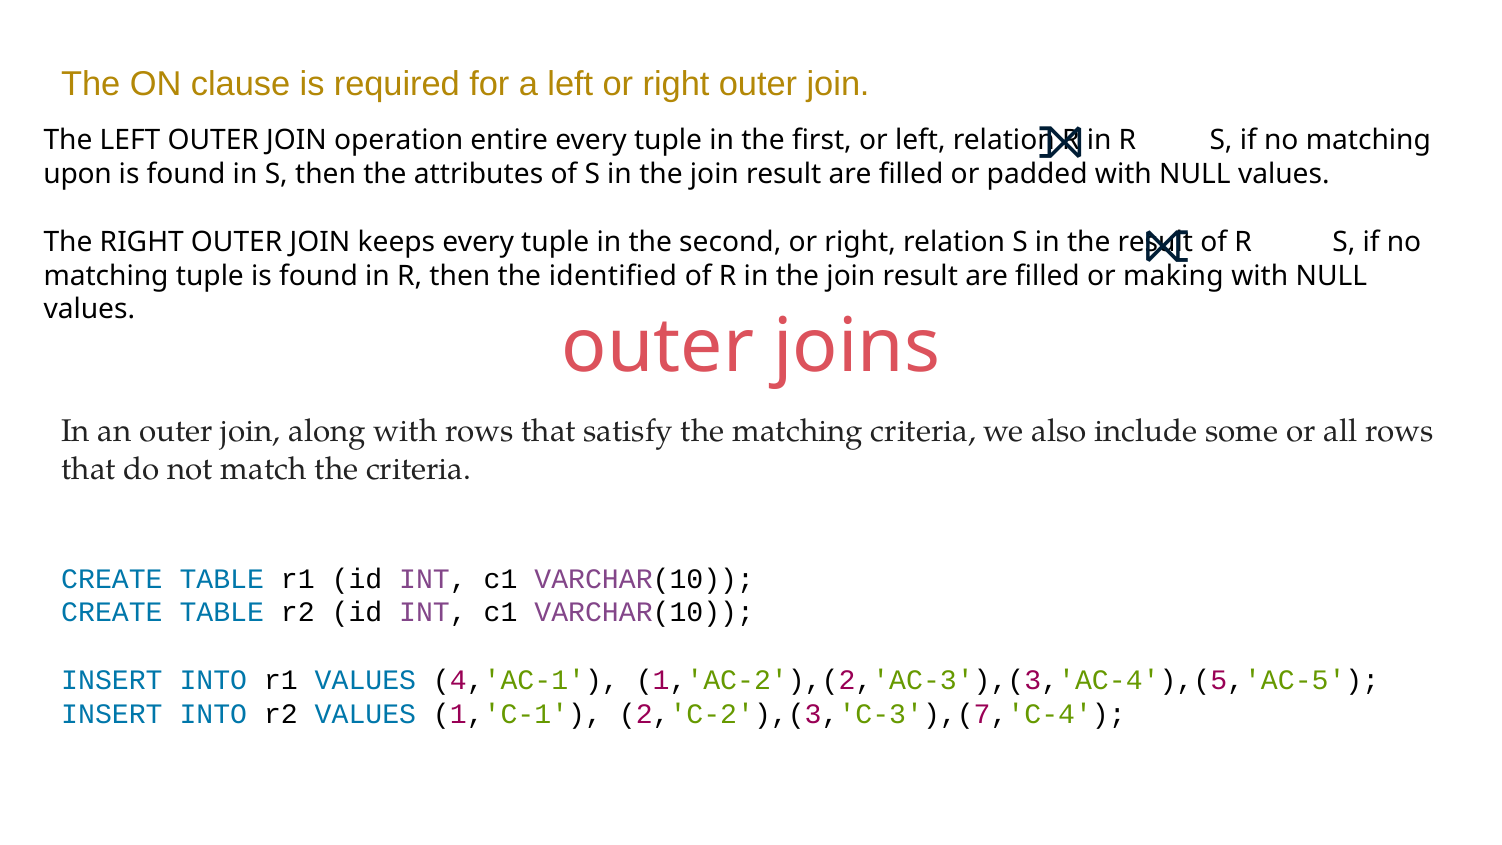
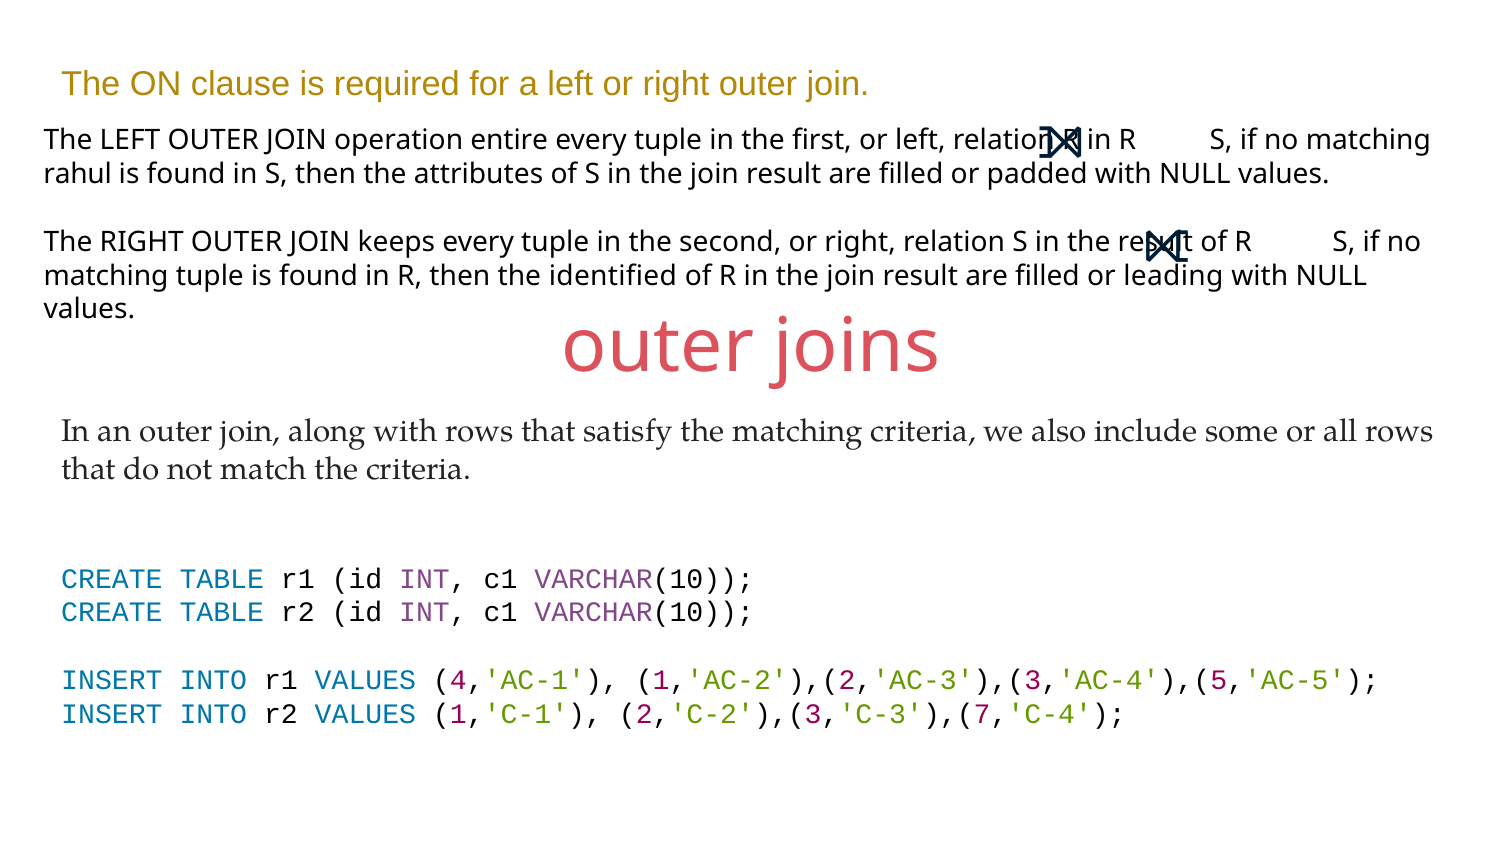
upon: upon -> rahul (78, 174)
making: making -> leading (1173, 276)
